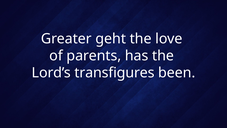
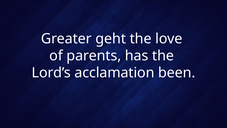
transfigures: transfigures -> acclamation (114, 73)
